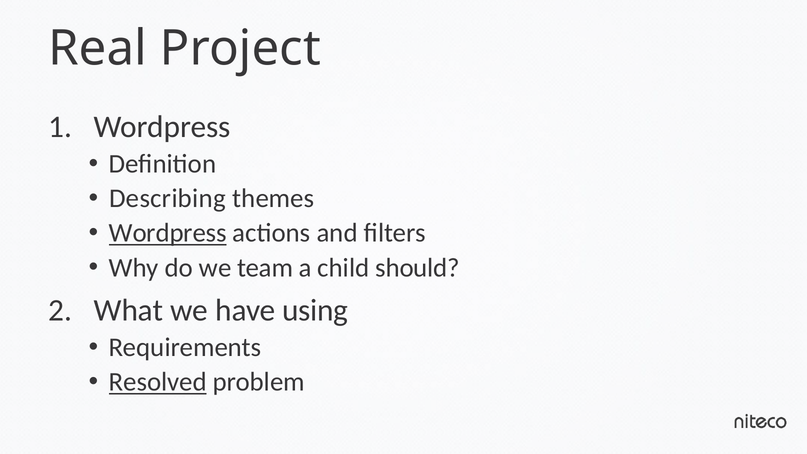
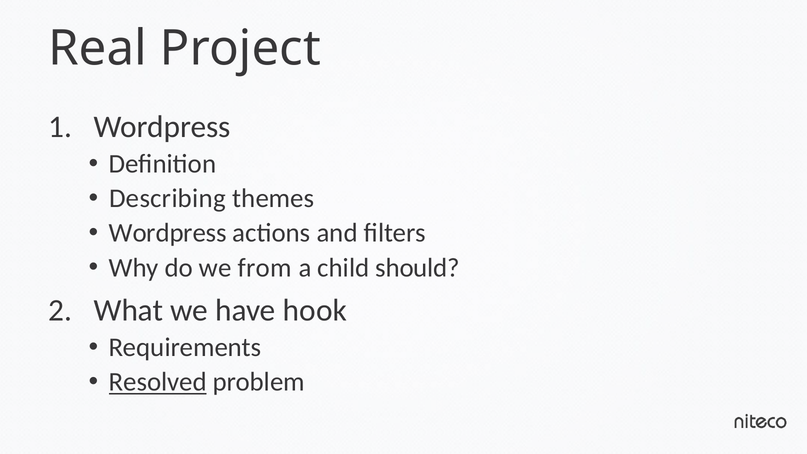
Wordpress underline: present -> none (168, 233)
team: team -> from (265, 268)
using: using -> hook (315, 310)
